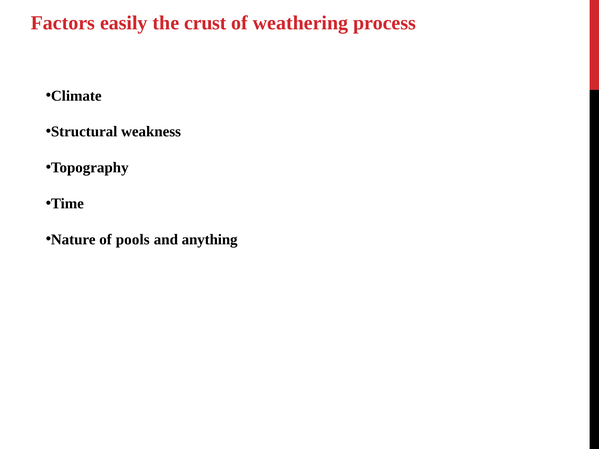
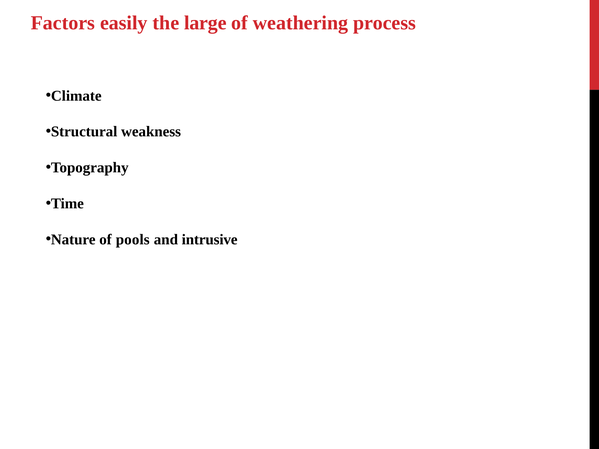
crust: crust -> large (205, 23)
anything: anything -> intrusive (210, 240)
